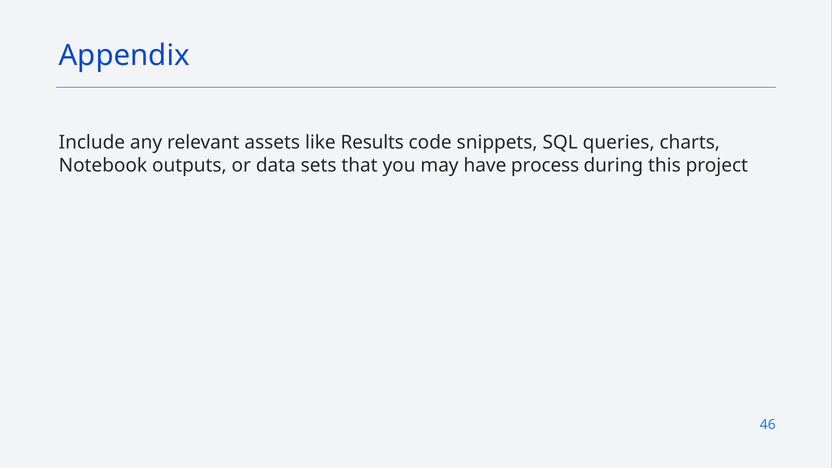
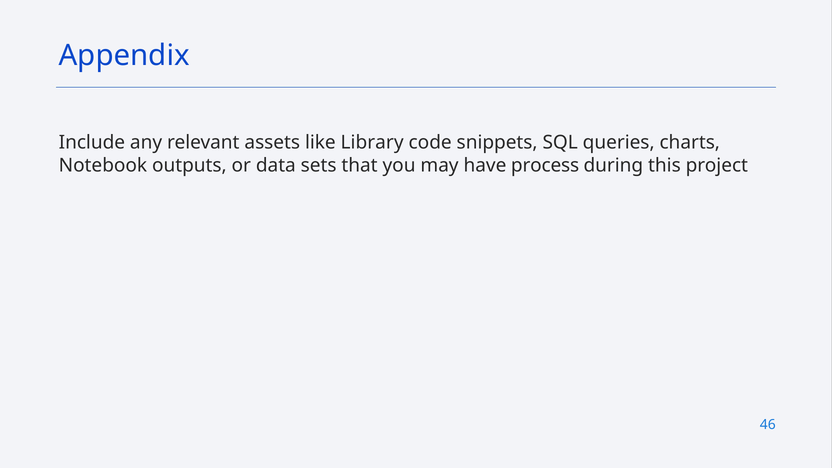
Results: Results -> Library (372, 143)
